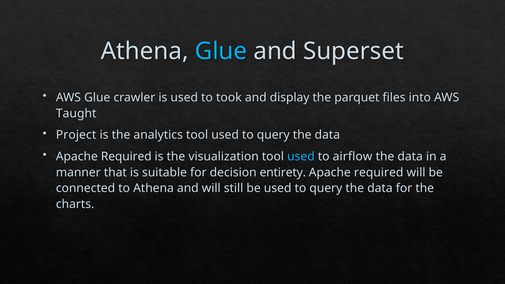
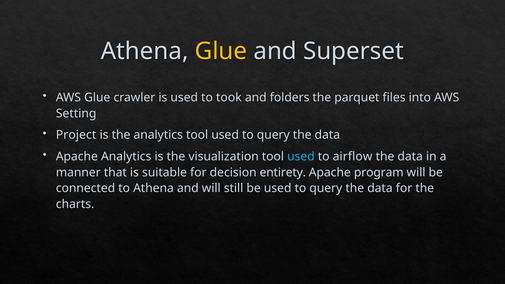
Glue colour: light blue -> yellow (221, 51)
display: display -> folders (290, 97)
Taught: Taught -> Setting (76, 113)
Required: Required -> Analytics (126, 156)
required: required -> program (379, 172)
